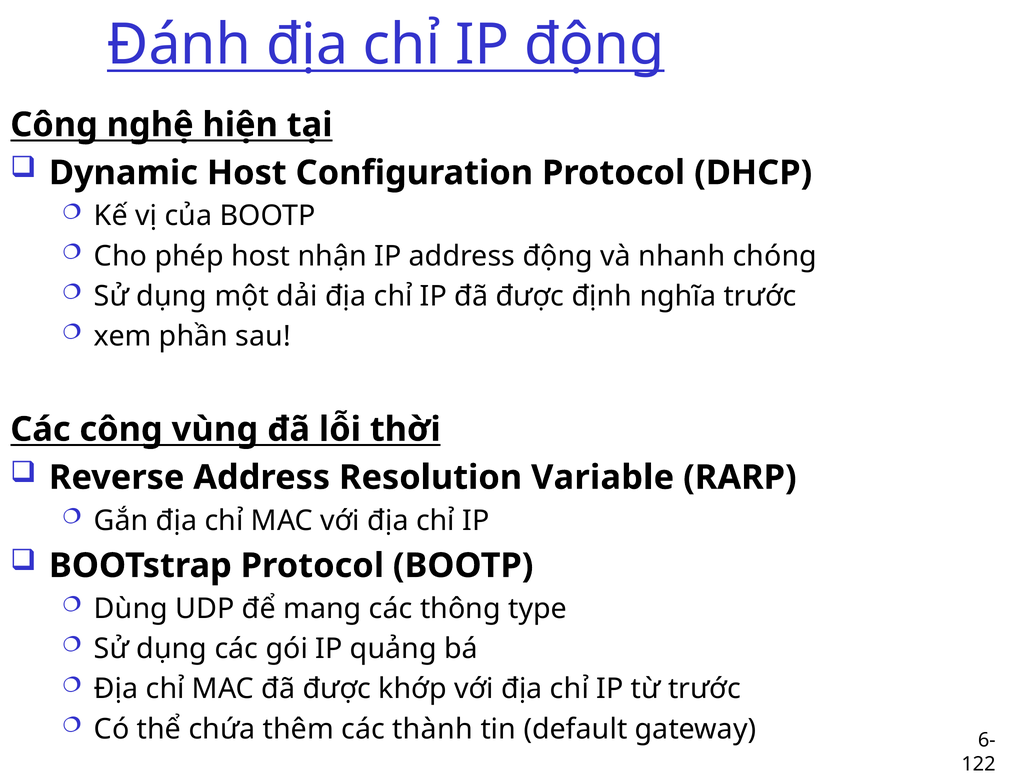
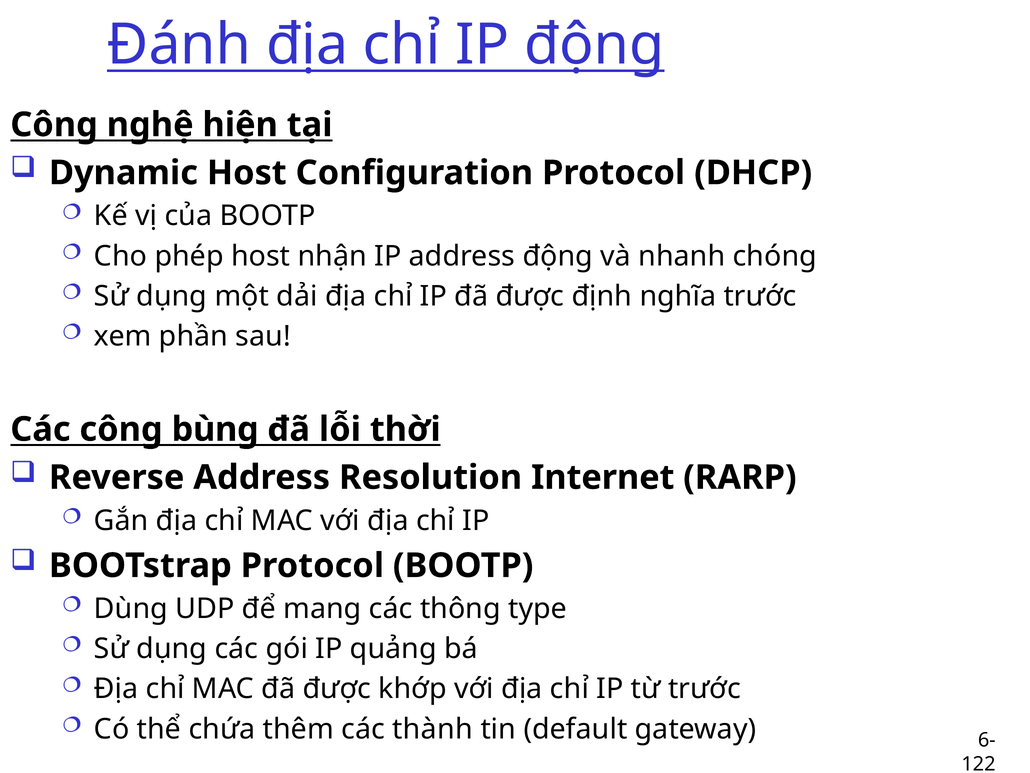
vùng: vùng -> bùng (215, 429)
Variable: Variable -> Internet (603, 477)
